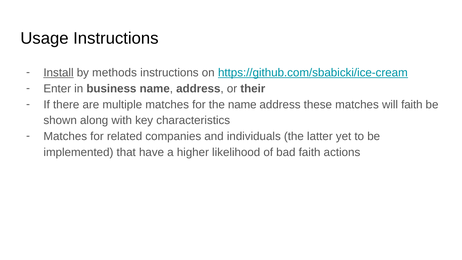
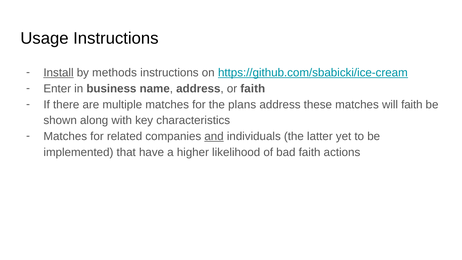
or their: their -> faith (253, 89)
the name: name -> plans (242, 105)
and underline: none -> present (214, 136)
